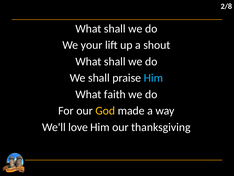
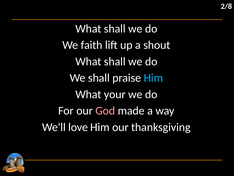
your: your -> faith (92, 45)
faith: faith -> your (115, 94)
God colour: yellow -> pink (105, 110)
